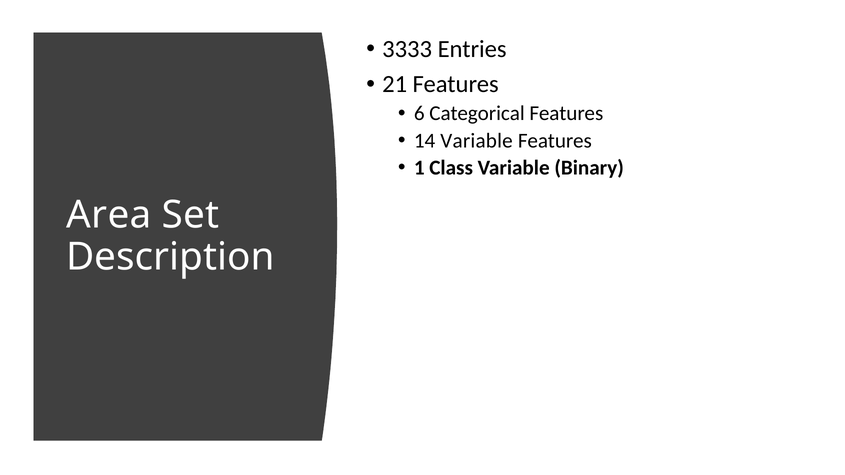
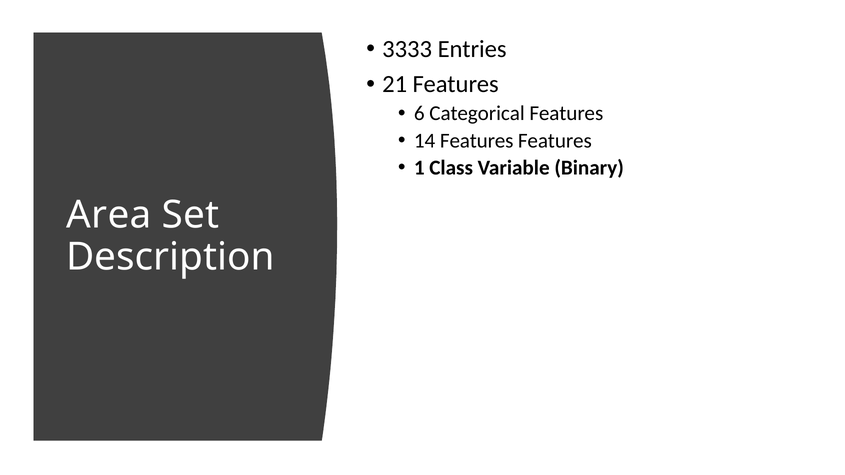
14 Variable: Variable -> Features (477, 141)
